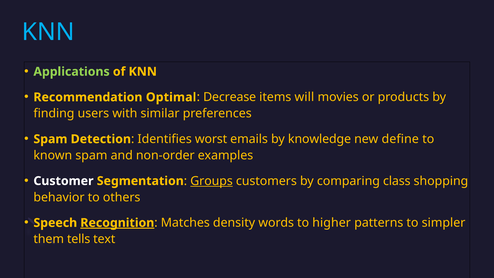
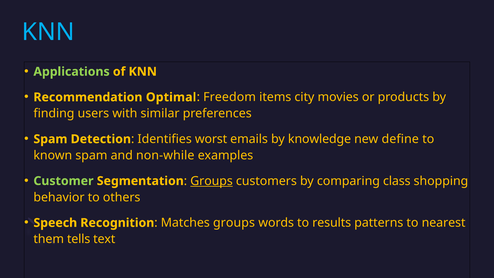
Decrease: Decrease -> Freedom (230, 97)
will: will -> city (304, 97)
non-order: non-order -> non-while (165, 155)
Customer colour: white -> light green (63, 181)
Recognition underline: present -> none (117, 223)
Matches density: density -> groups (234, 223)
higher: higher -> results (332, 223)
simpler: simpler -> nearest (444, 223)
